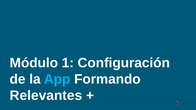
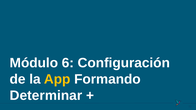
1: 1 -> 6 (68, 63)
App colour: light blue -> yellow (57, 79)
Relevantes: Relevantes -> Determinar (46, 96)
